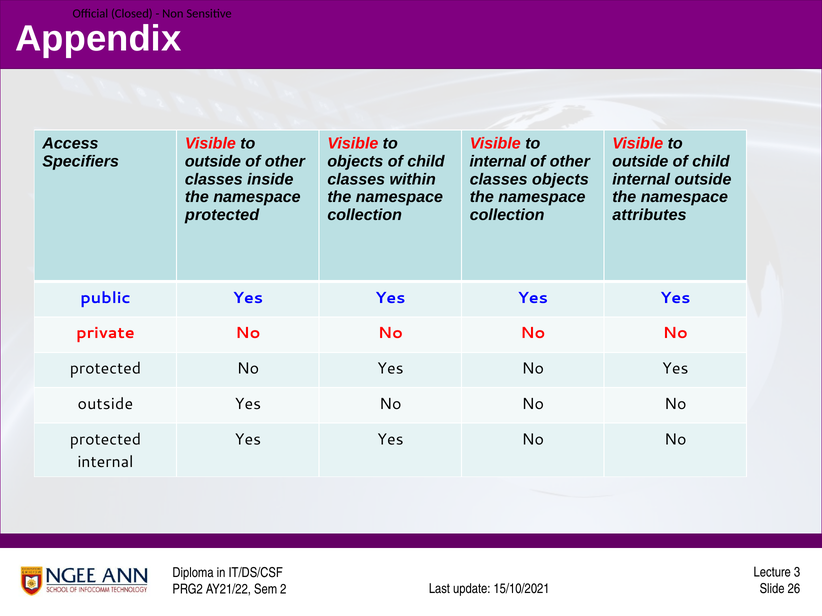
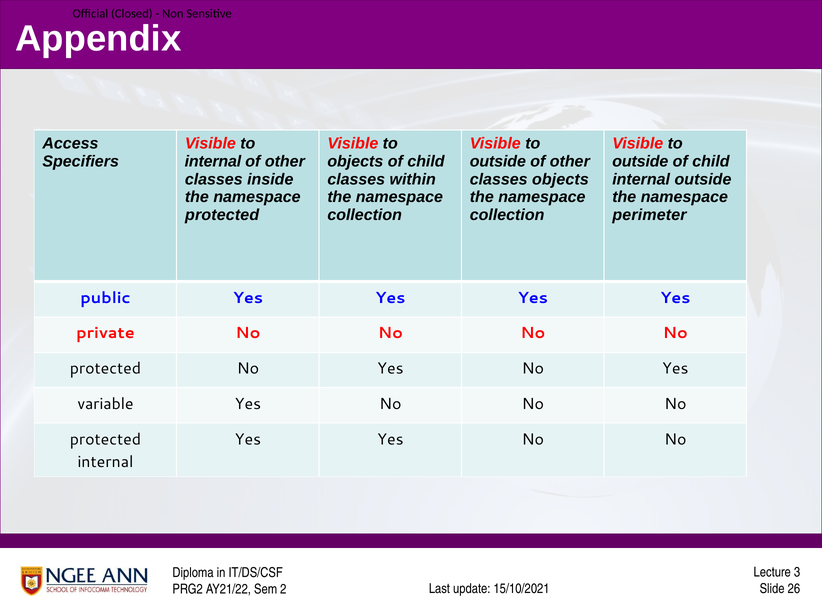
outside: outside -> internal (213, 161)
internal: internal -> outside (498, 161)
attributes: attributes -> perimeter (650, 215)
outside: outside -> variable (105, 404)
